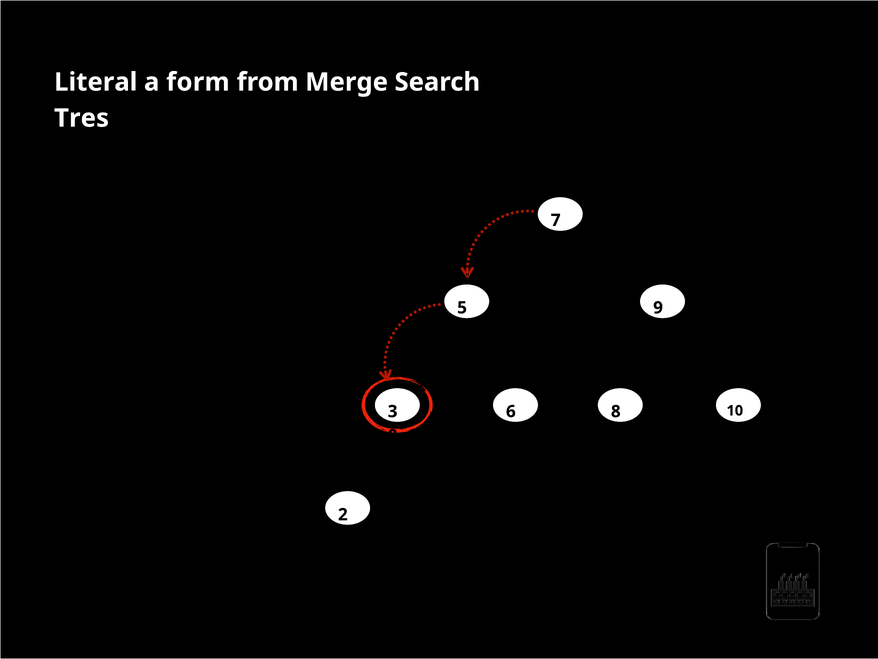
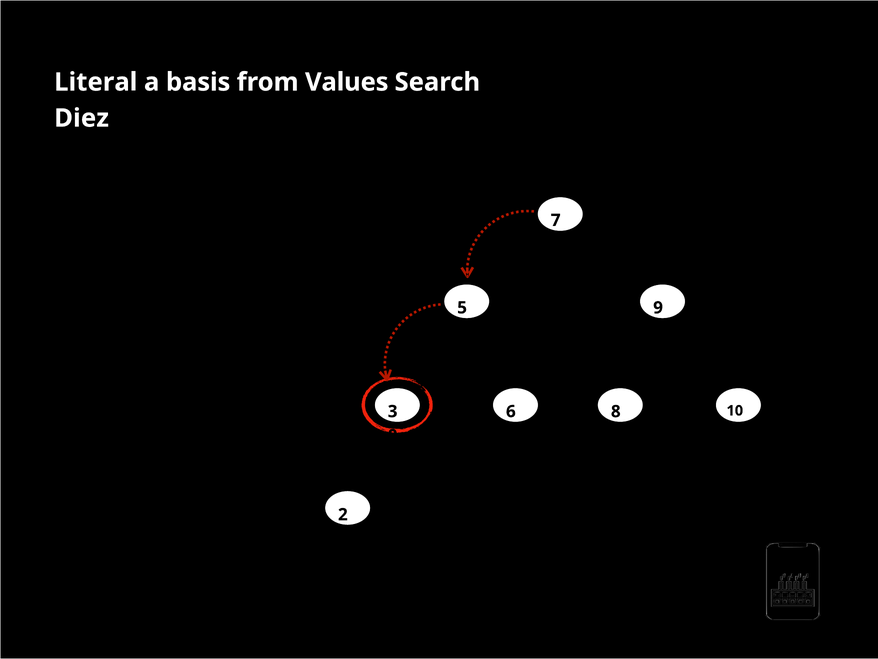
form: form -> basis (198, 82)
Merge: Merge -> Values (347, 82)
Tres: Tres -> Diez (82, 118)
